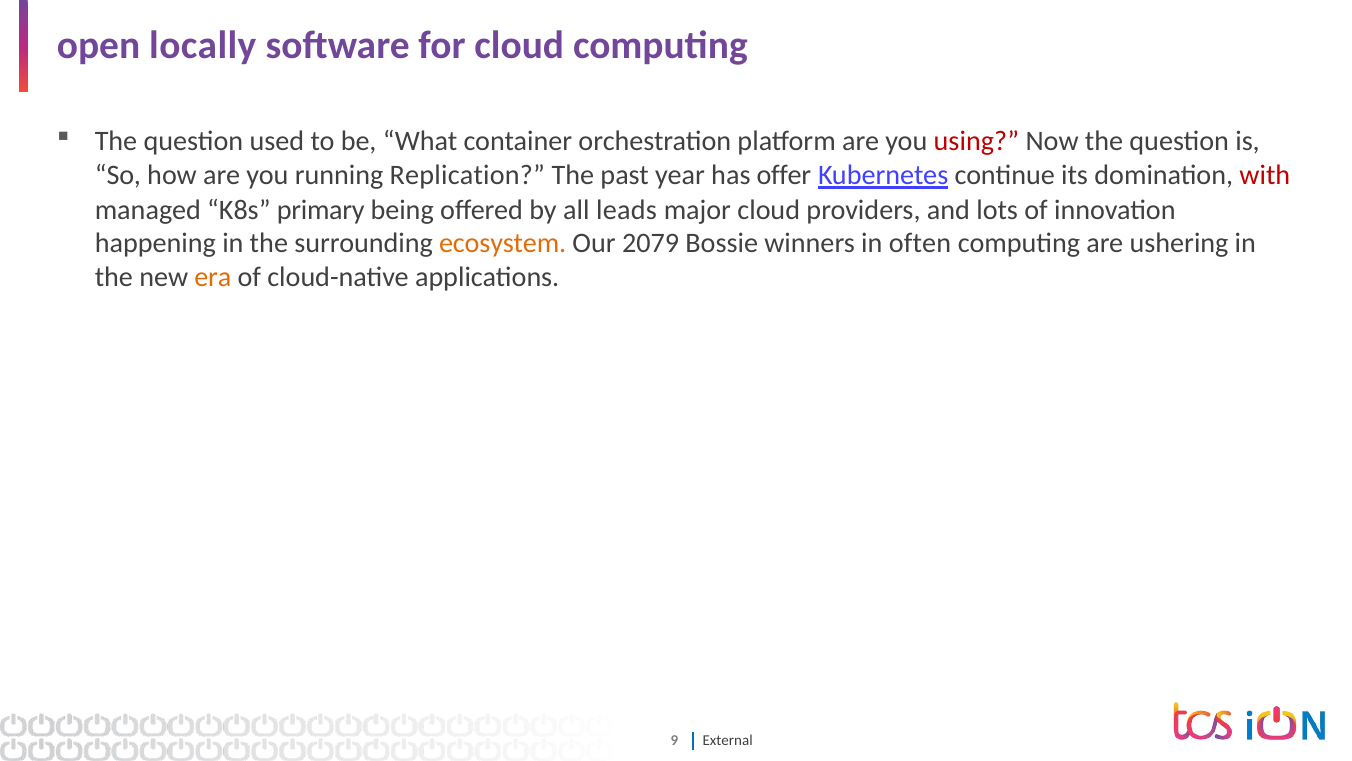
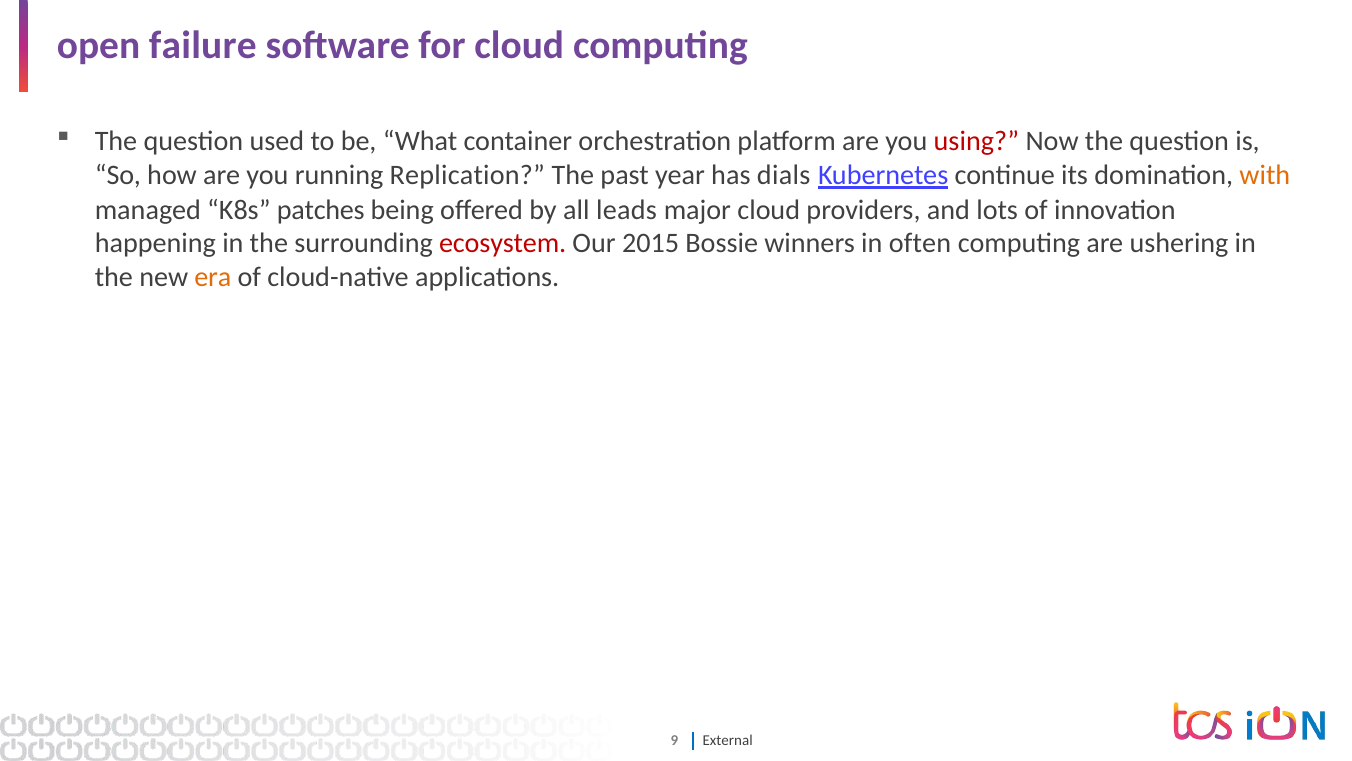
locally: locally -> failure (203, 45)
offer: offer -> dials (784, 175)
with colour: red -> orange (1265, 175)
primary: primary -> patches (321, 210)
ecosystem colour: orange -> red (503, 243)
2079: 2079 -> 2015 (651, 243)
